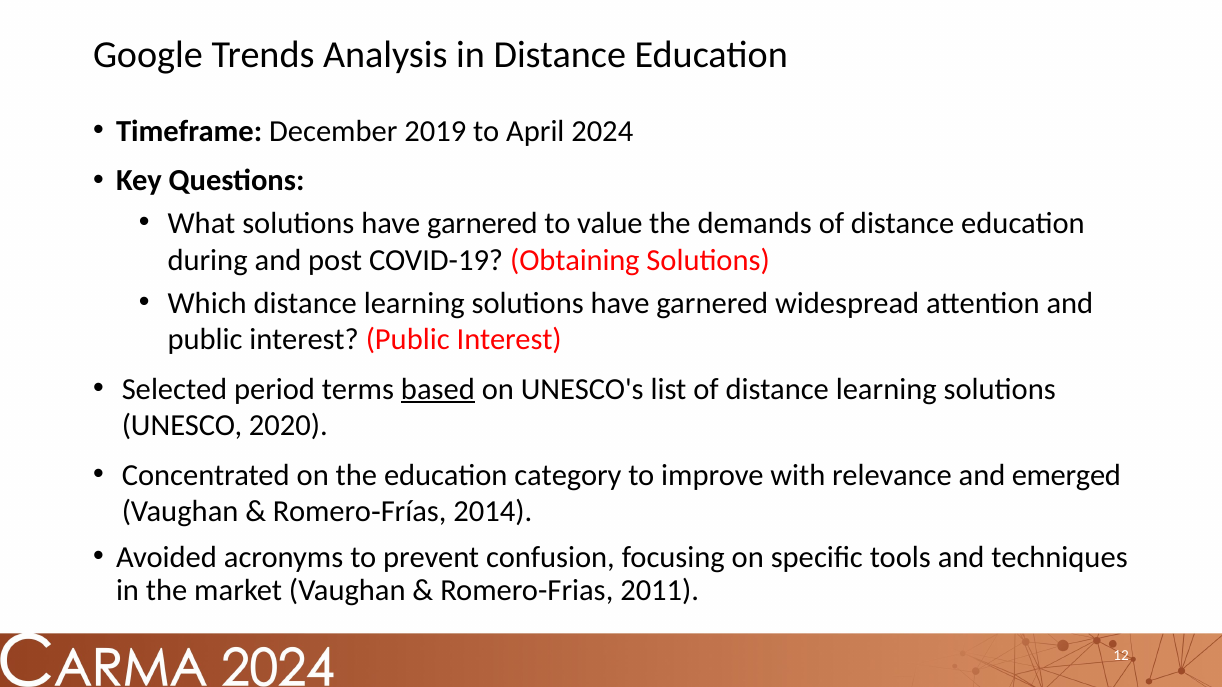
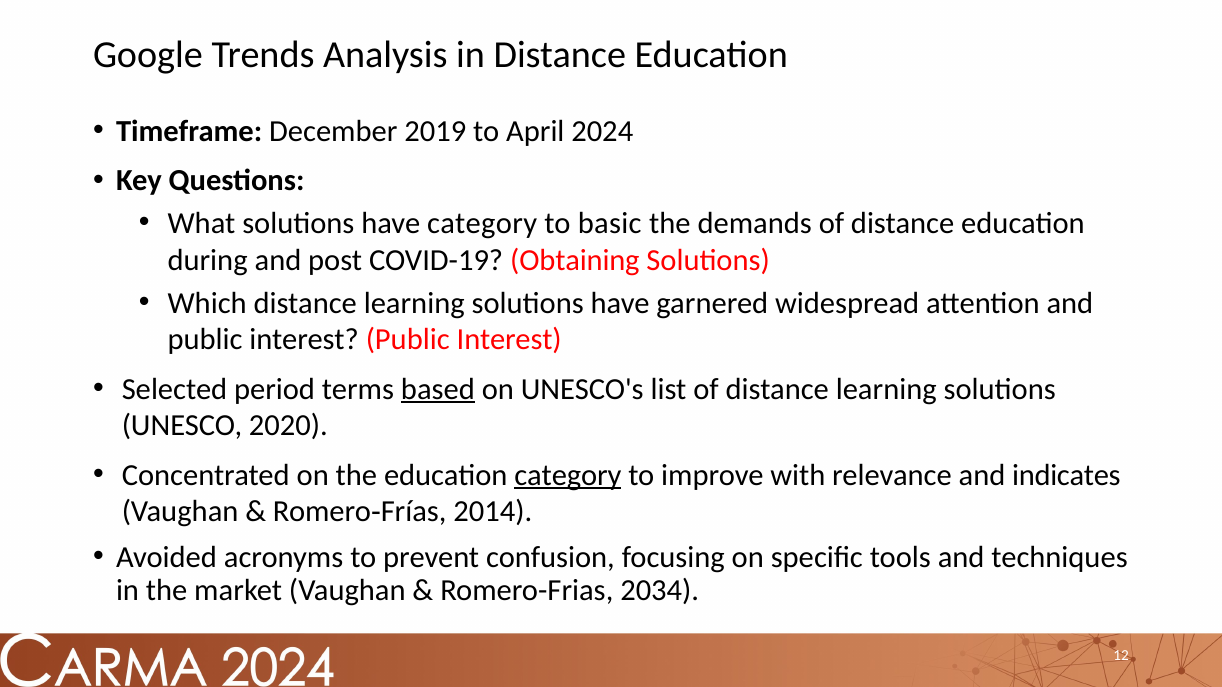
What solutions have garnered: garnered -> category (482, 224)
value: value -> basic (610, 224)
category underline: none -> present (568, 476)
emerged: emerged -> indicates (1066, 476)
2011: 2011 -> 2034 (660, 590)
